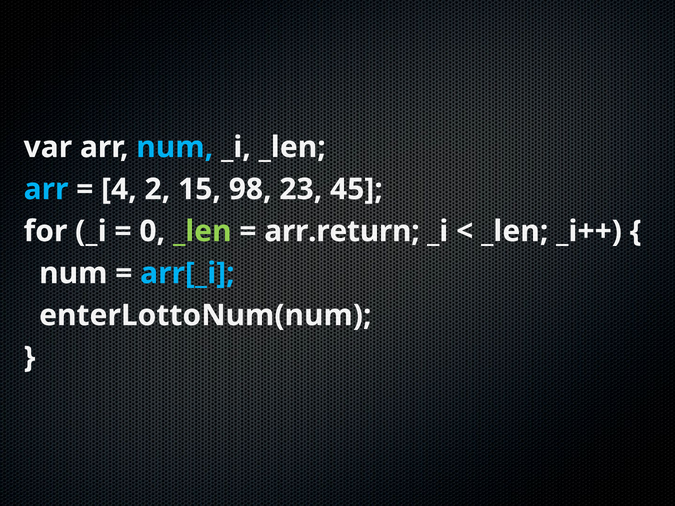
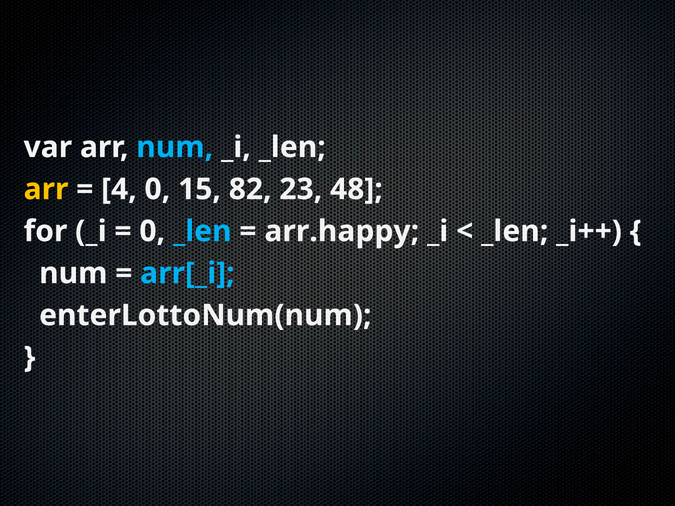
arr colour: light blue -> yellow (46, 189)
4 2: 2 -> 0 (157, 189)
98: 98 -> 82 (250, 189)
45: 45 -> 48 (356, 189)
_len colour: light green -> light blue (202, 231)
arr.return: arr.return -> arr.happy (342, 231)
